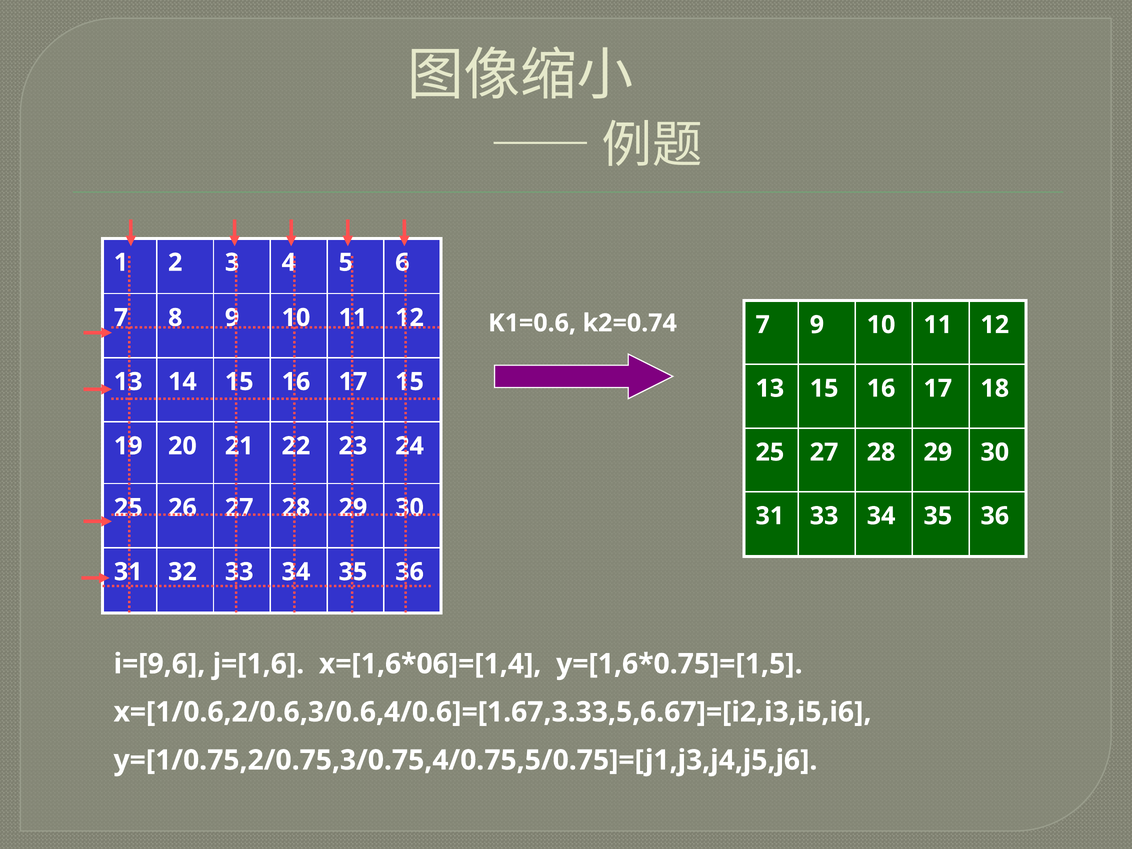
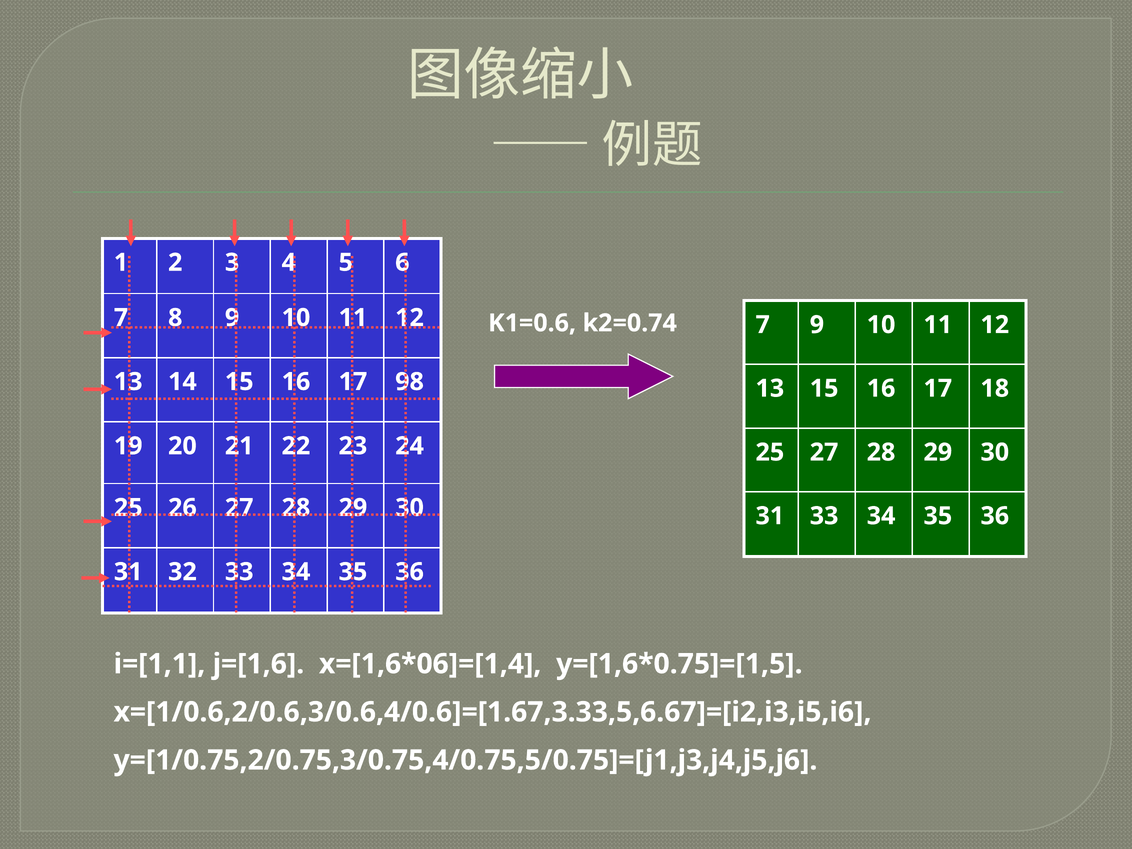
17 15: 15 -> 98 (410, 382)
i=[9,6: i=[9,6 -> i=[1,1 (159, 664)
